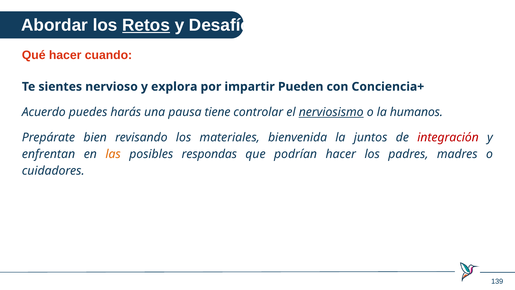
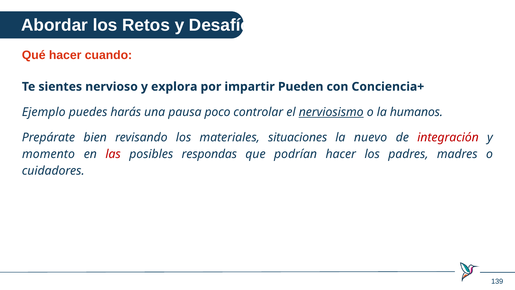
Retos underline: present -> none (146, 25)
Acuerdo: Acuerdo -> Ejemplo (44, 112)
tiene: tiene -> poco (218, 112)
bienvenida: bienvenida -> situaciones (298, 137)
juntos: juntos -> nuevo (371, 137)
enfrentan: enfrentan -> momento (48, 154)
las colour: orange -> red (113, 154)
